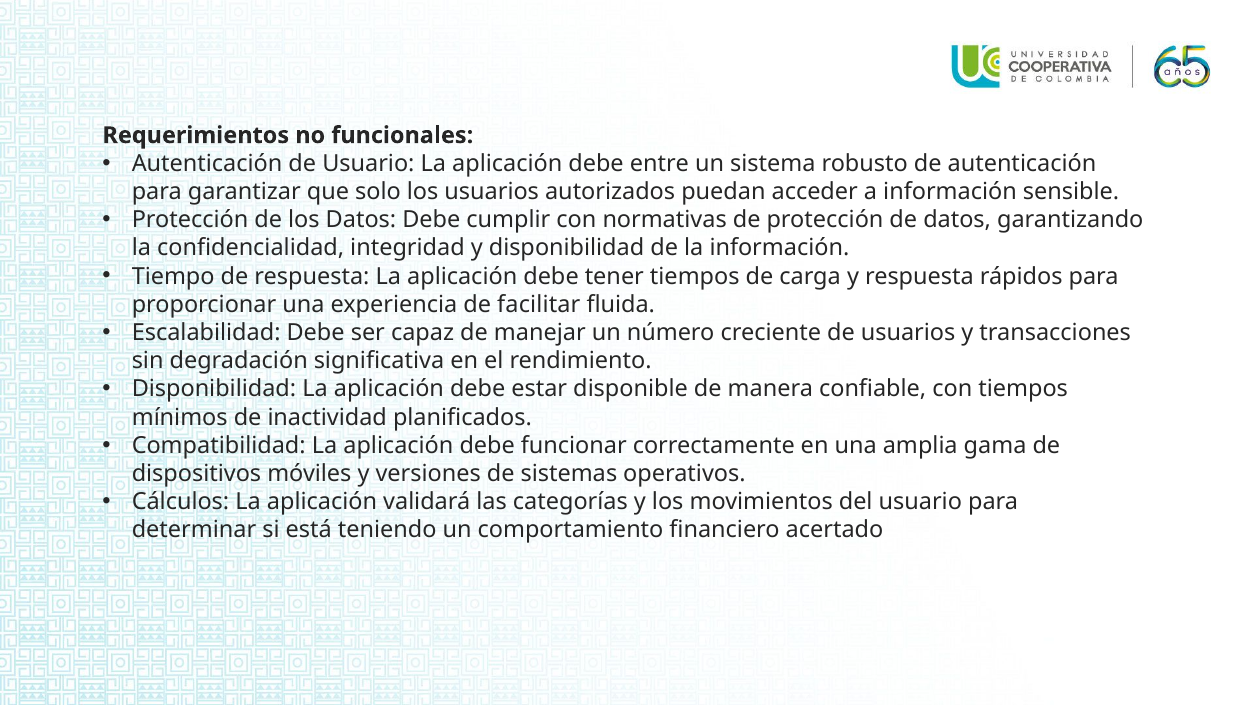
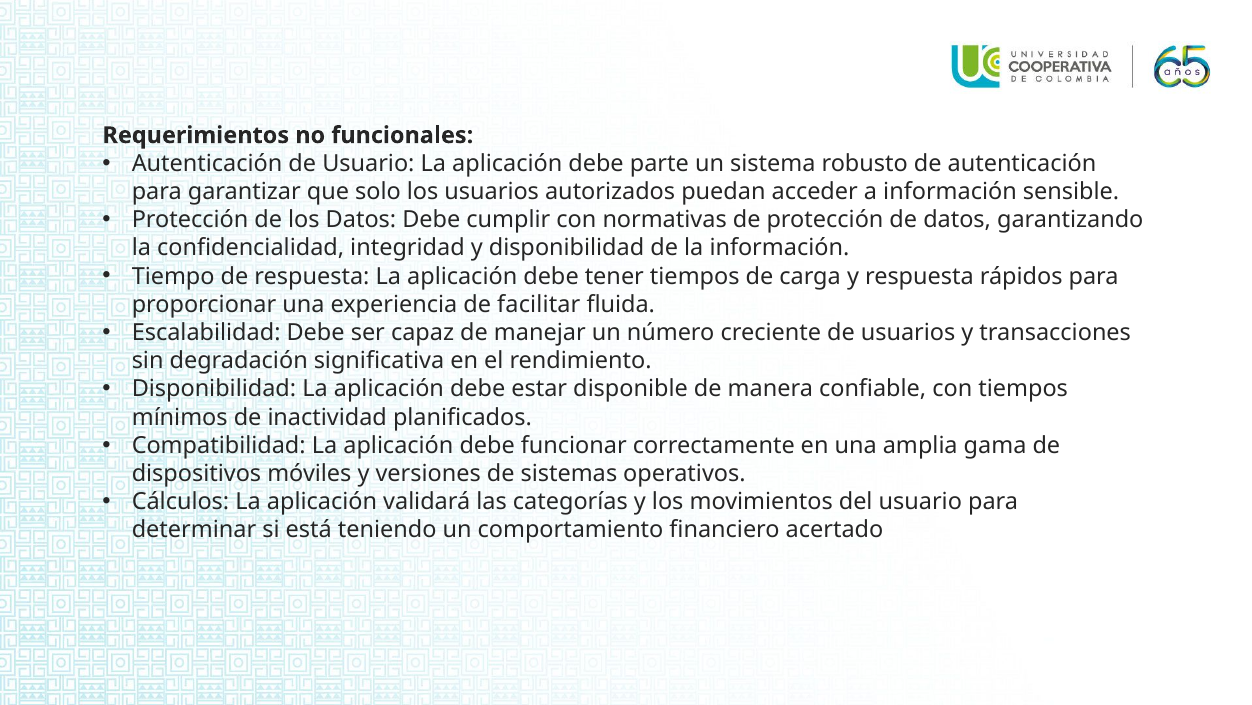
entre: entre -> parte (659, 163)
